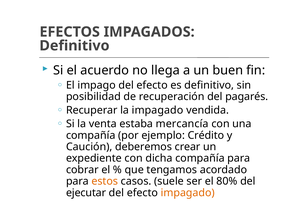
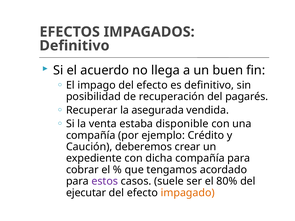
la impagado: impagado -> asegurada (158, 110)
mercancía: mercancía -> disponible (182, 124)
estos colour: orange -> purple (105, 181)
